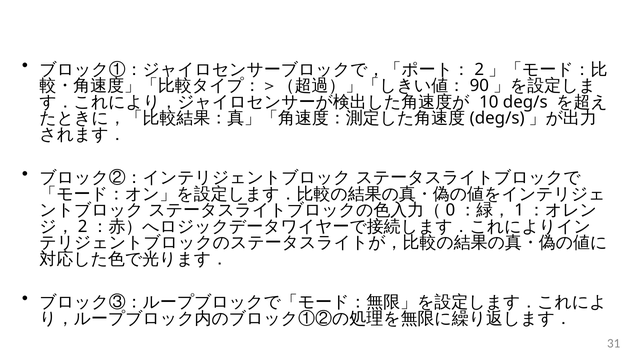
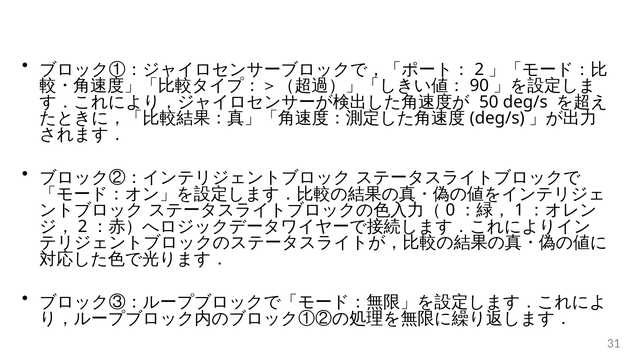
10: 10 -> 50 (489, 102)
